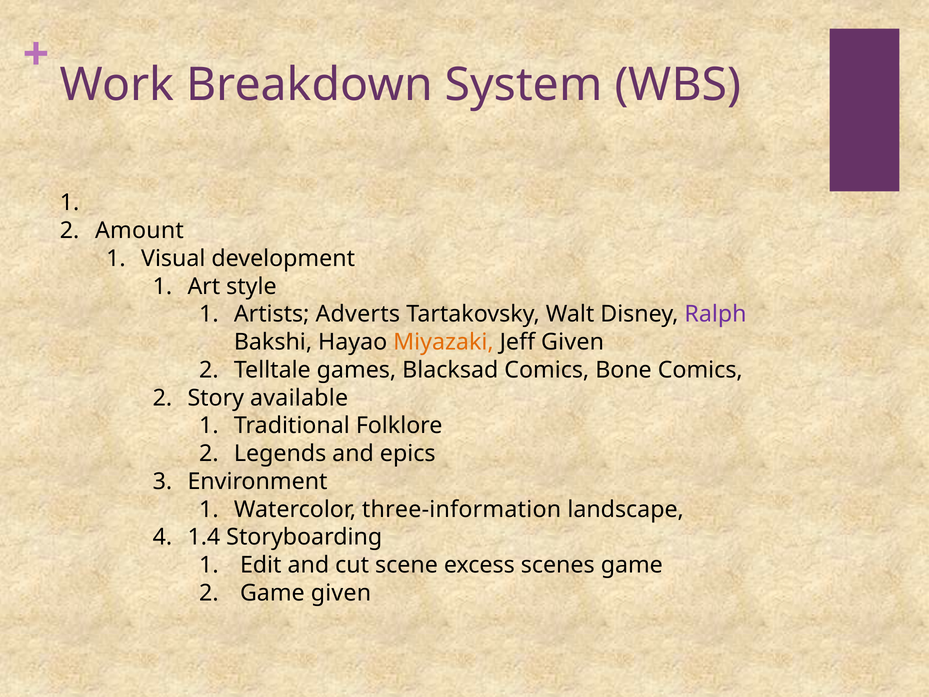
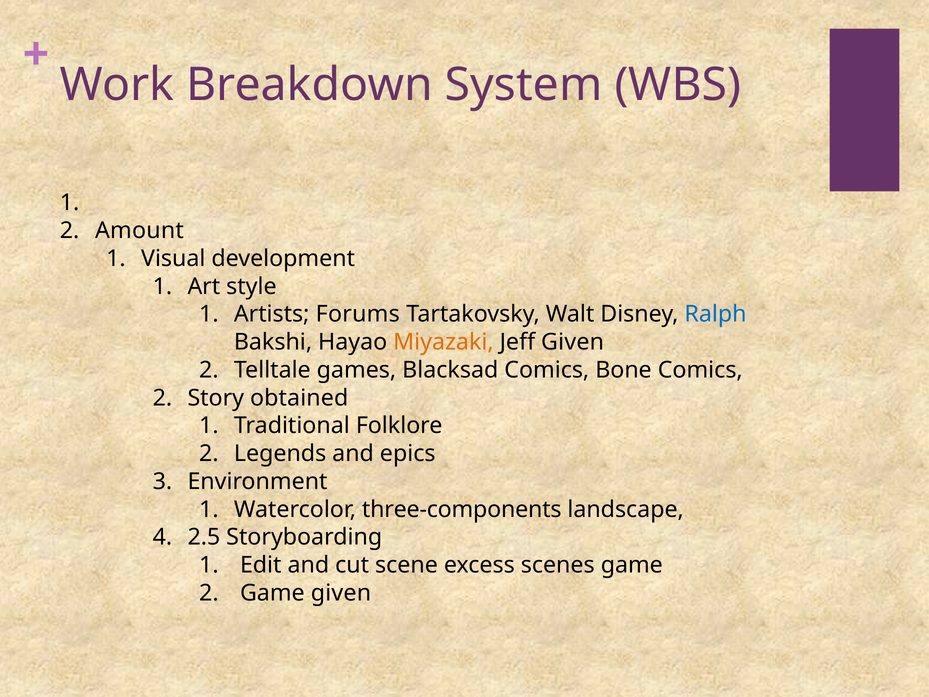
Adverts: Adverts -> Forums (358, 314)
Ralph colour: purple -> blue (716, 314)
available: available -> obtained (299, 398)
three-information: three-information -> three-components (462, 509)
1.4: 1.4 -> 2.5 (204, 537)
